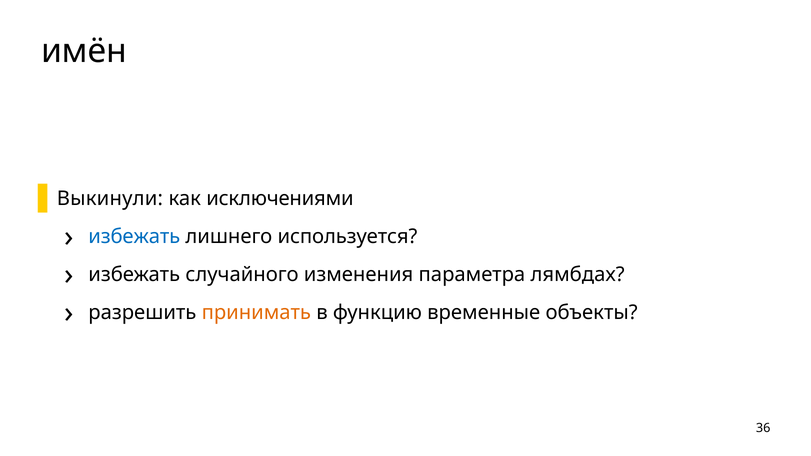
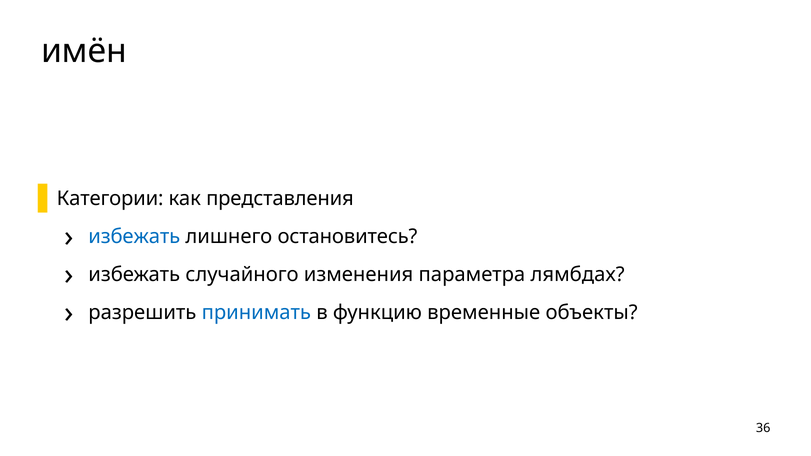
Выкинули: Выкинули -> Категории (110, 199)
исключениями: исключениями -> представления (280, 199)
используется: используется -> остановитесь (347, 237)
принимать colour: orange -> blue (256, 313)
